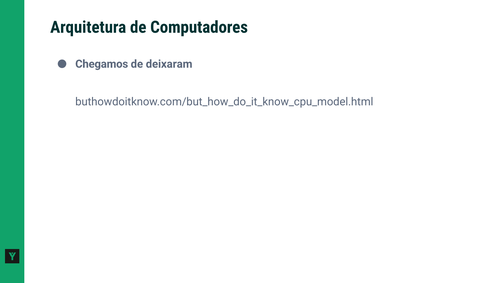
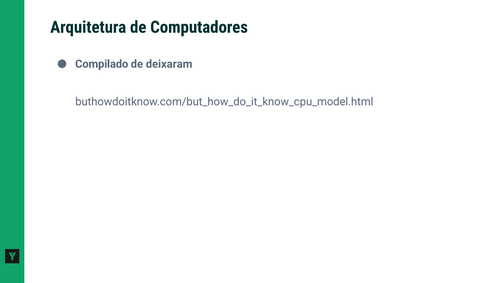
Chegamos: Chegamos -> Compilado (102, 64)
